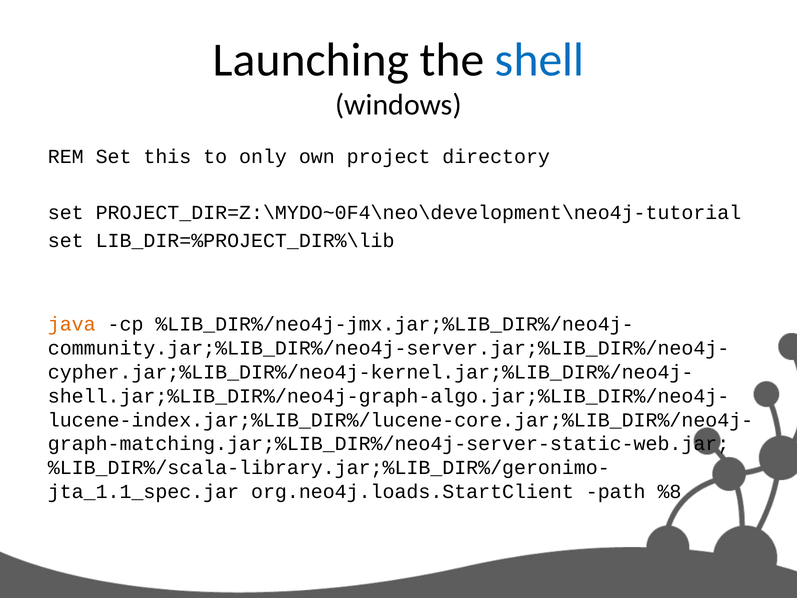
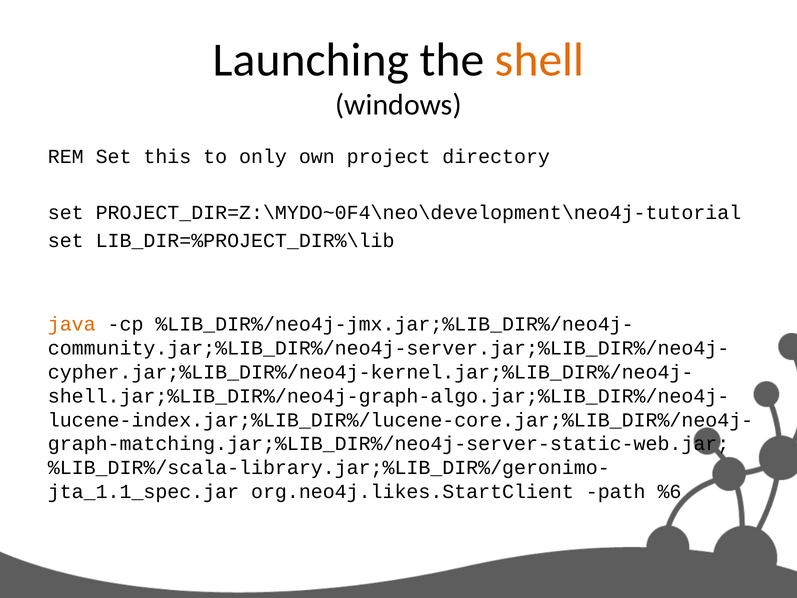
shell colour: blue -> orange (539, 60)
org.neo4j.loads.StartClient: org.neo4j.loads.StartClient -> org.neo4j.likes.StartClient (412, 492)
%8: %8 -> %6 (669, 492)
